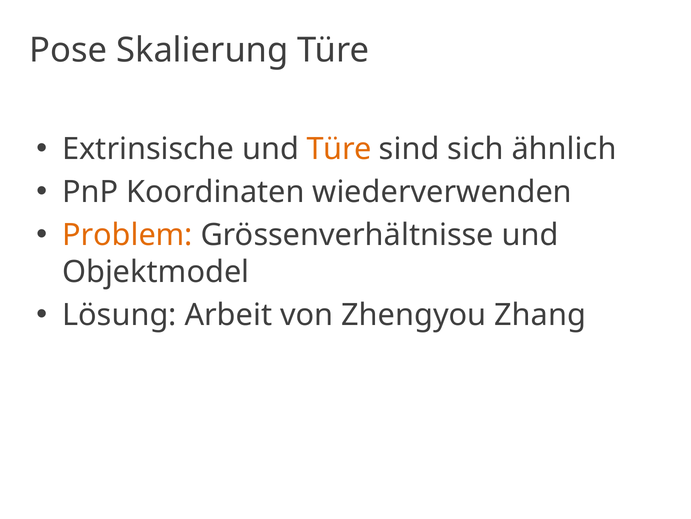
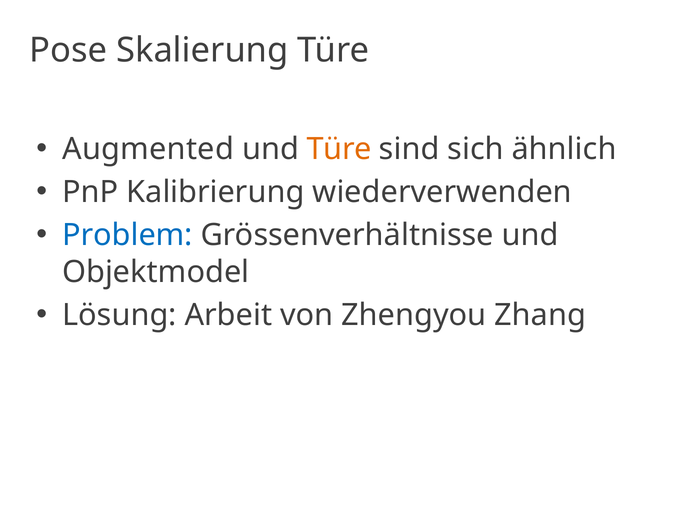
Extrinsische: Extrinsische -> Augmented (148, 149)
Koordinaten: Koordinaten -> Kalibrierung (215, 192)
Problem colour: orange -> blue (127, 235)
